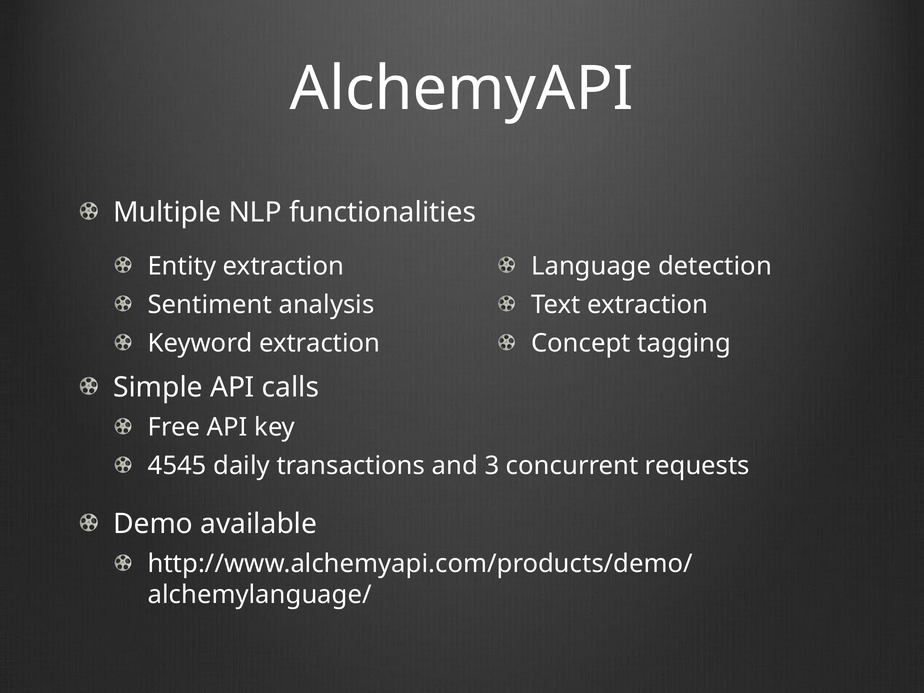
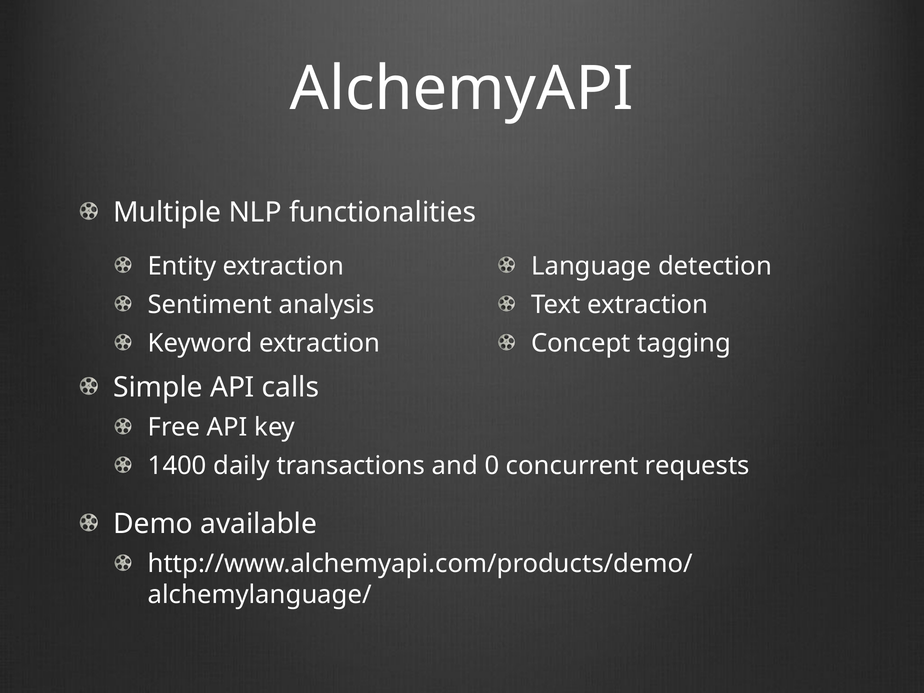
4545: 4545 -> 1400 (177, 466)
3: 3 -> 0 (492, 466)
